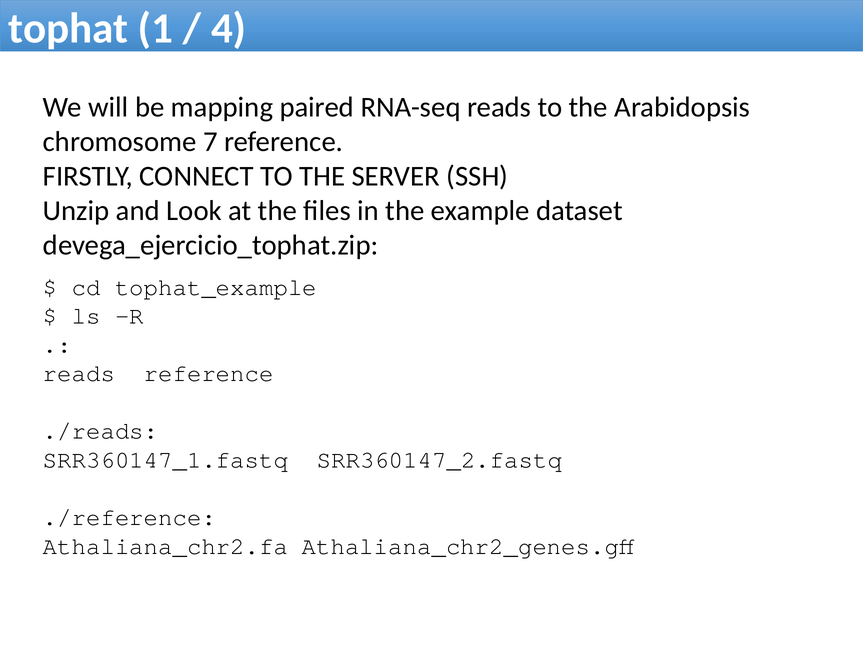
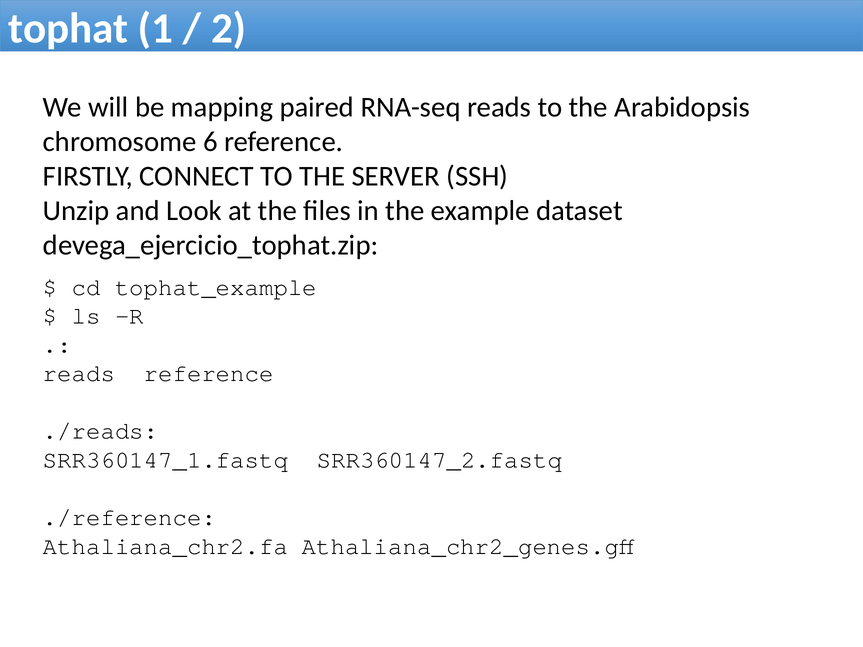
4: 4 -> 2 (229, 29)
7: 7 -> 6 (210, 142)
